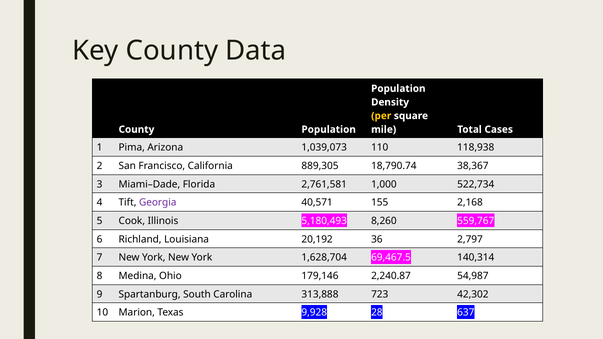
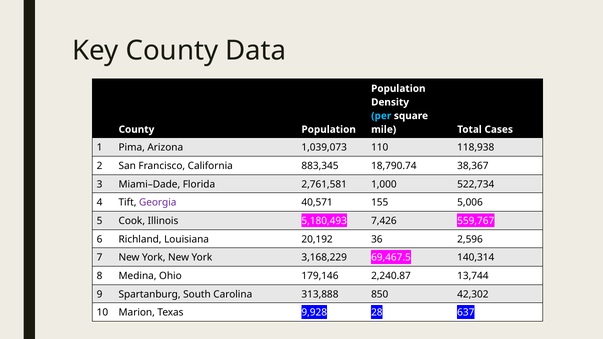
per colour: yellow -> light blue (381, 116)
889,305: 889,305 -> 883,345 (320, 166)
2,168: 2,168 -> 5,006 (470, 203)
8,260: 8,260 -> 7,426 (384, 221)
2,797: 2,797 -> 2,596 (470, 239)
1,628,704: 1,628,704 -> 3,168,229 (324, 258)
54,987: 54,987 -> 13,744 (473, 276)
723: 723 -> 850 (380, 294)
